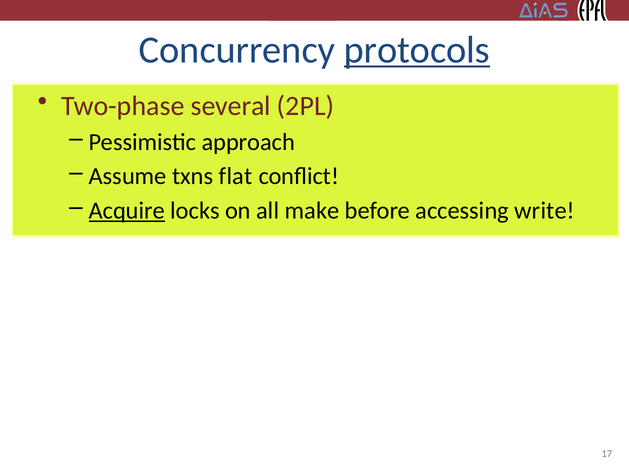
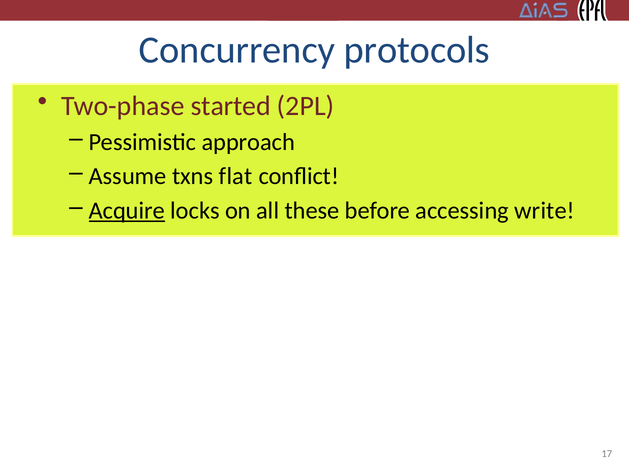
protocols underline: present -> none (417, 50)
several: several -> started (231, 106)
make: make -> these (312, 210)
